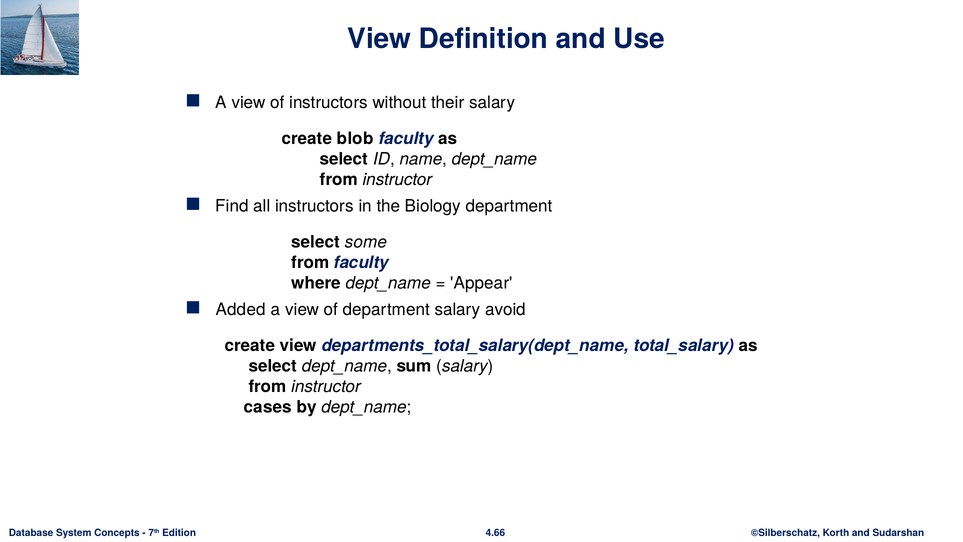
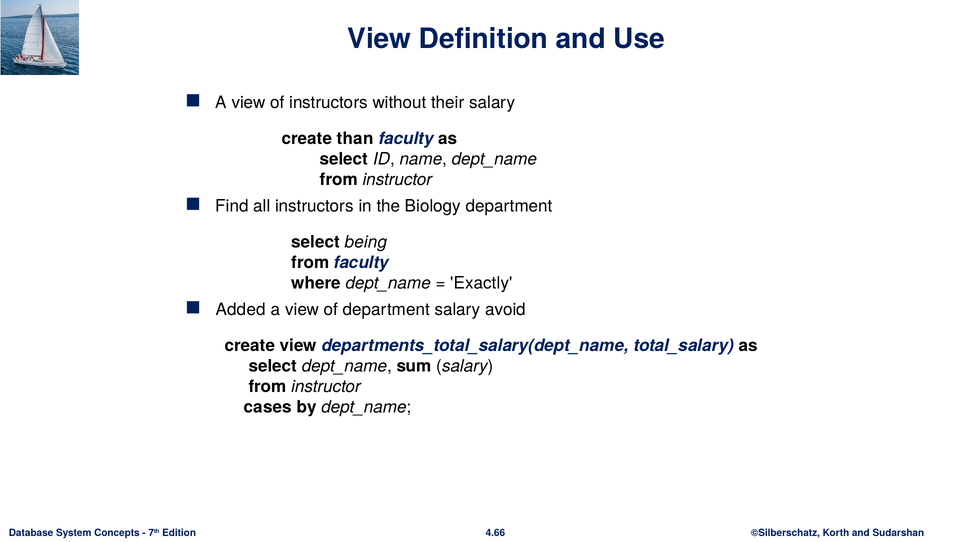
blob: blob -> than (355, 139)
some: some -> being (366, 242)
Appear: Appear -> Exactly (481, 283)
